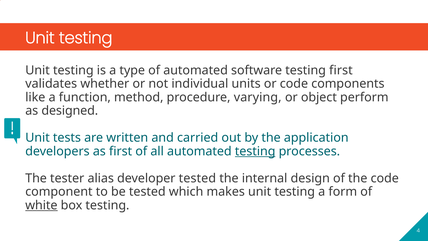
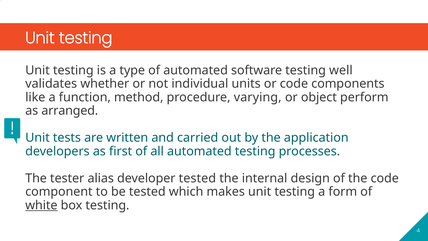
testing first: first -> well (341, 70)
designed: designed -> arranged (70, 111)
testing underline: present -> none (255, 151)
